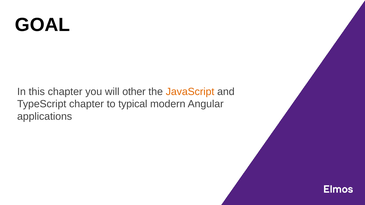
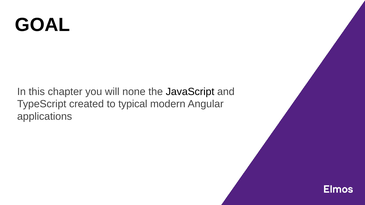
other: other -> none (134, 92)
JavaScript colour: orange -> black (190, 92)
TypeScript chapter: chapter -> created (87, 104)
